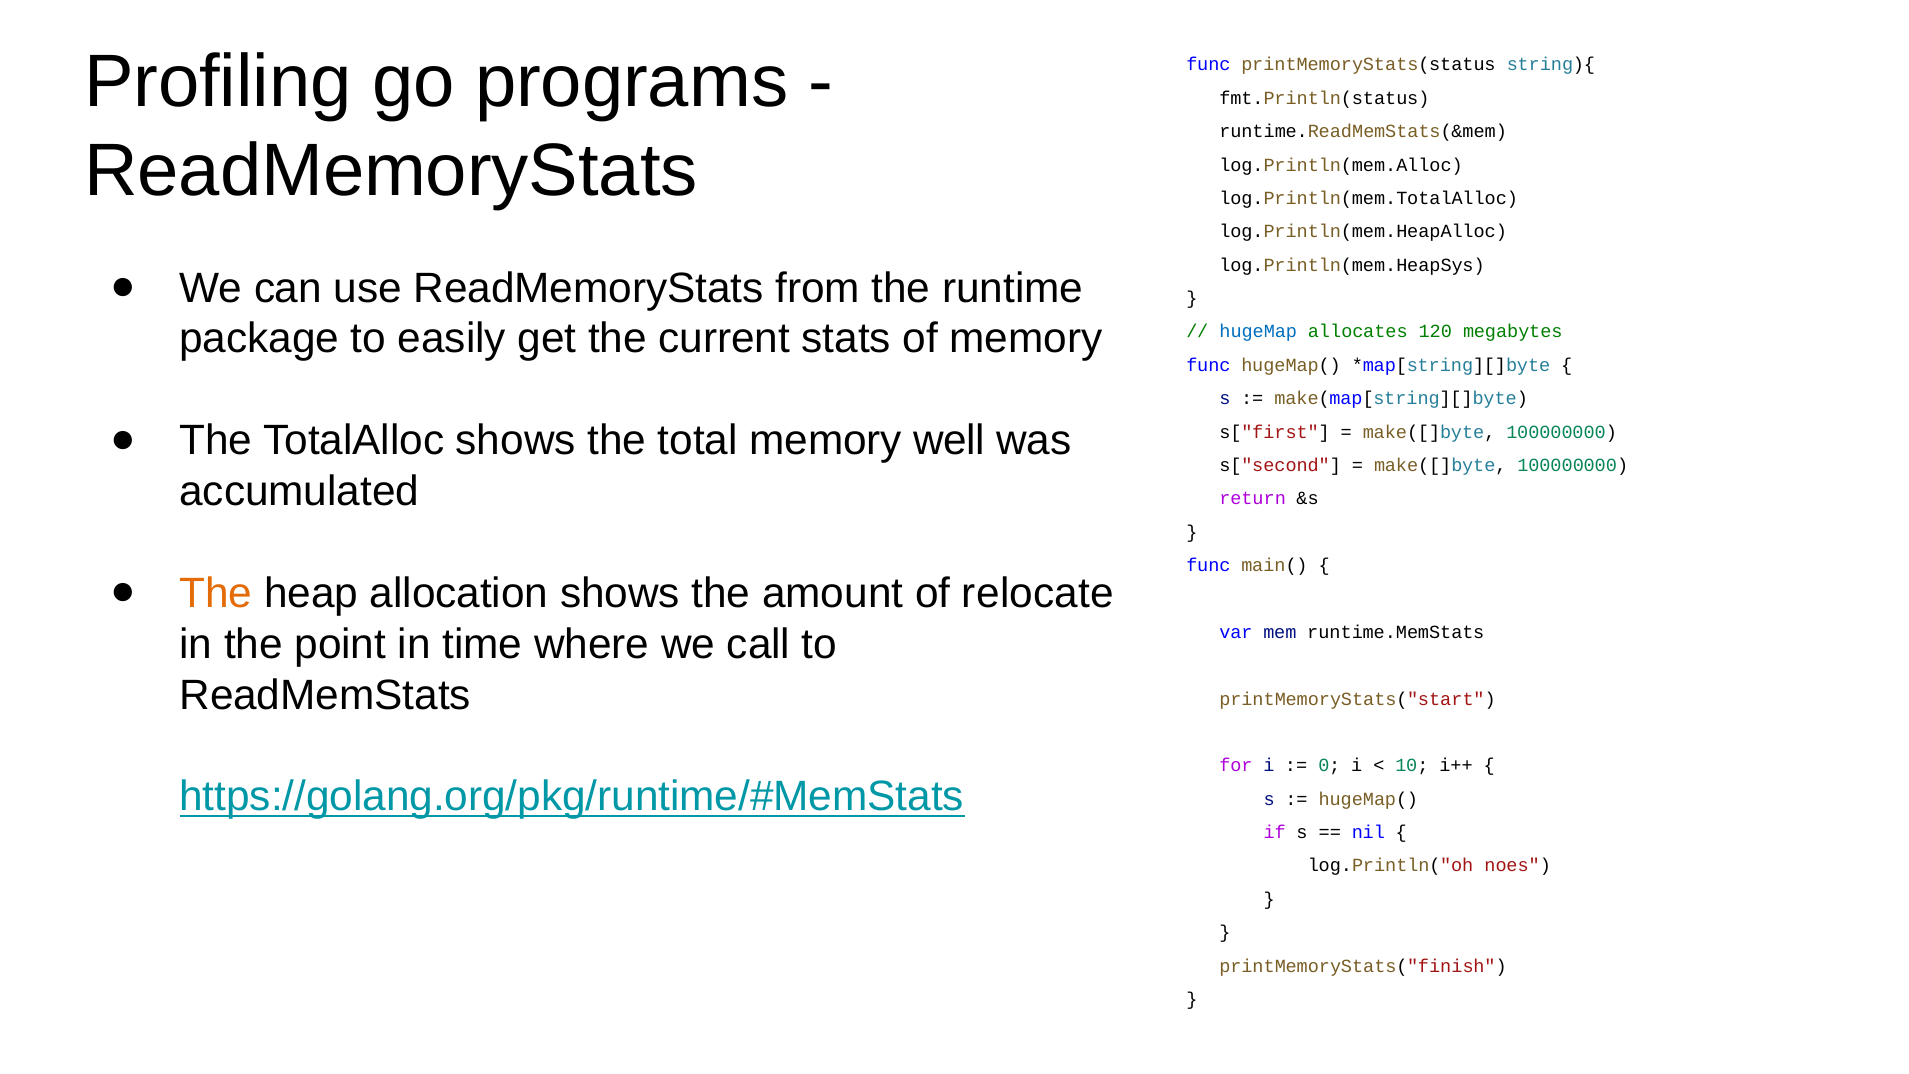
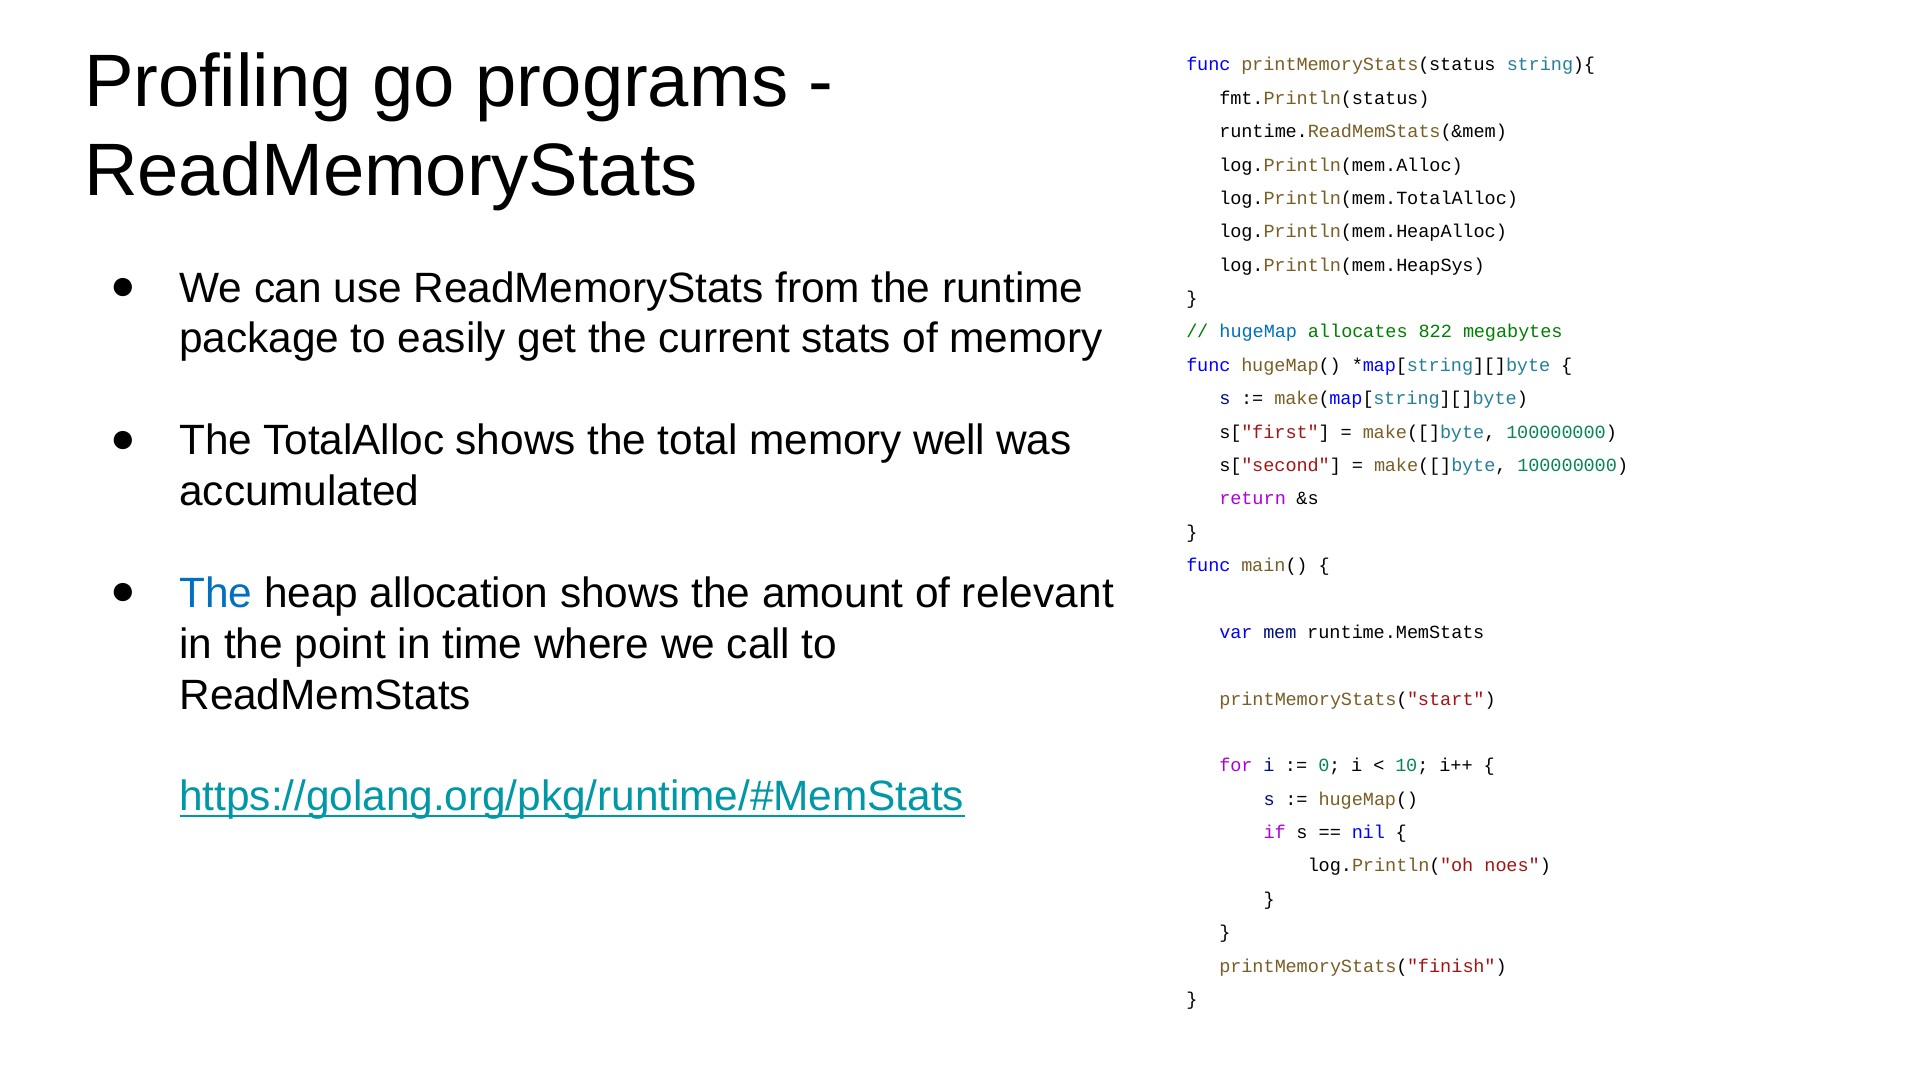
120: 120 -> 822 (1435, 332)
The colour: orange -> blue (216, 593)
relocate: relocate -> relevant (1038, 593)
